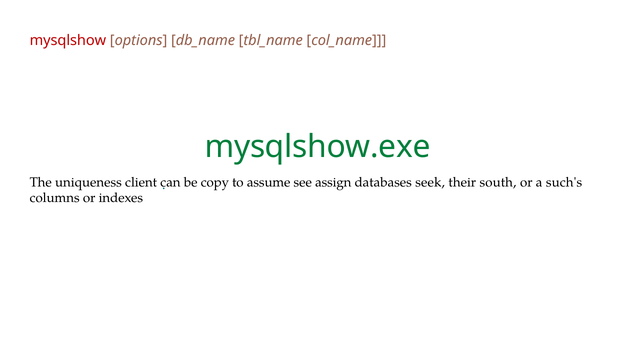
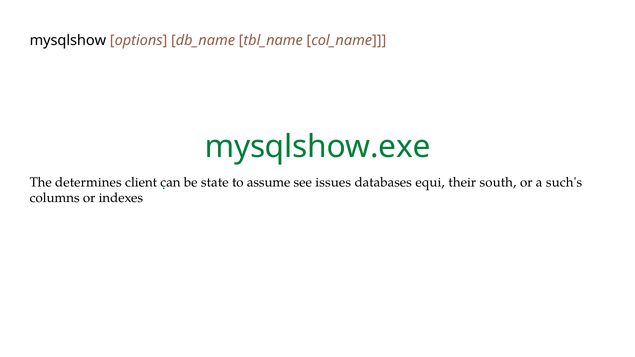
mysqlshow colour: red -> black (68, 41)
uniqueness: uniqueness -> determines (88, 182)
copy: copy -> state (215, 182)
assign: assign -> issues (333, 182)
seek: seek -> equi (430, 182)
